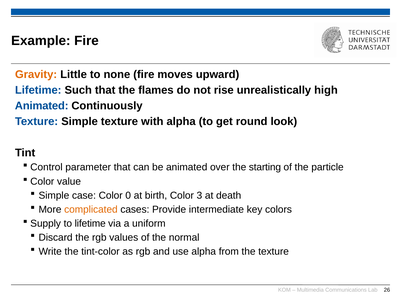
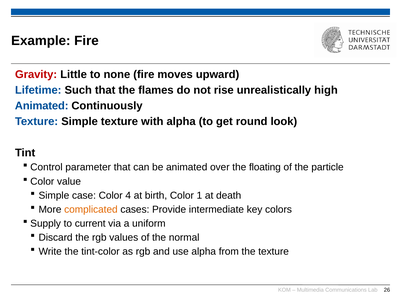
Gravity colour: orange -> red (36, 75)
starting: starting -> floating (265, 167)
0: 0 -> 4 (128, 195)
3: 3 -> 1 (199, 195)
to lifetime: lifetime -> current (90, 223)
